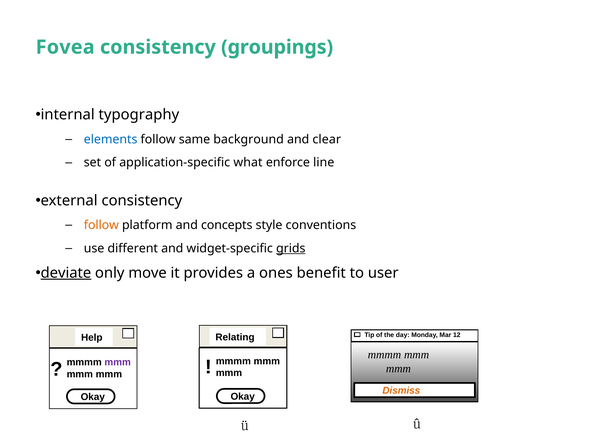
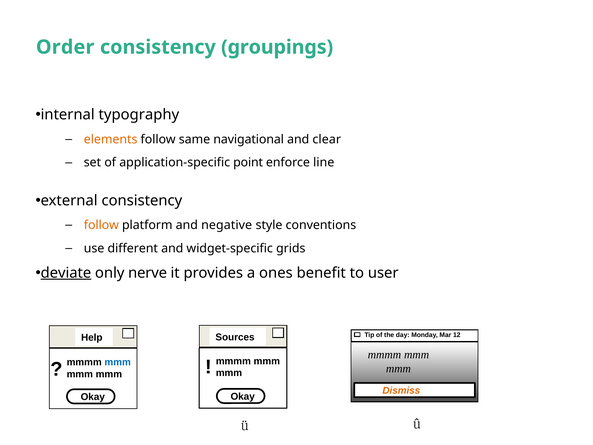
Fovea: Fovea -> Order (65, 47)
elements colour: blue -> orange (111, 139)
background: background -> navigational (249, 139)
what: what -> point (248, 162)
concepts: concepts -> negative (227, 225)
grids underline: present -> none (291, 248)
move: move -> nerve (148, 273)
Relating: Relating -> Sources (235, 337)
mmm colour: purple -> blue (118, 362)
